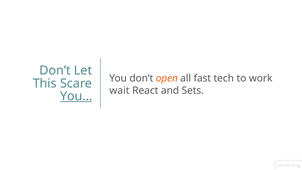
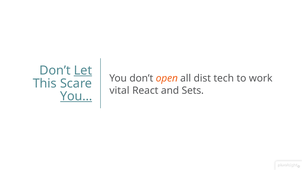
Let underline: none -> present (83, 71)
fast: fast -> dist (202, 78)
wait: wait -> vital (119, 90)
